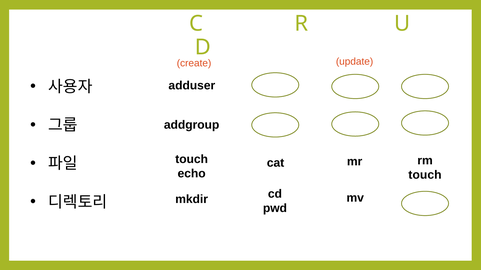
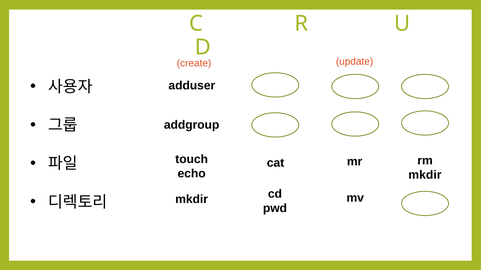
touch: touch -> mkdir (425, 175)
